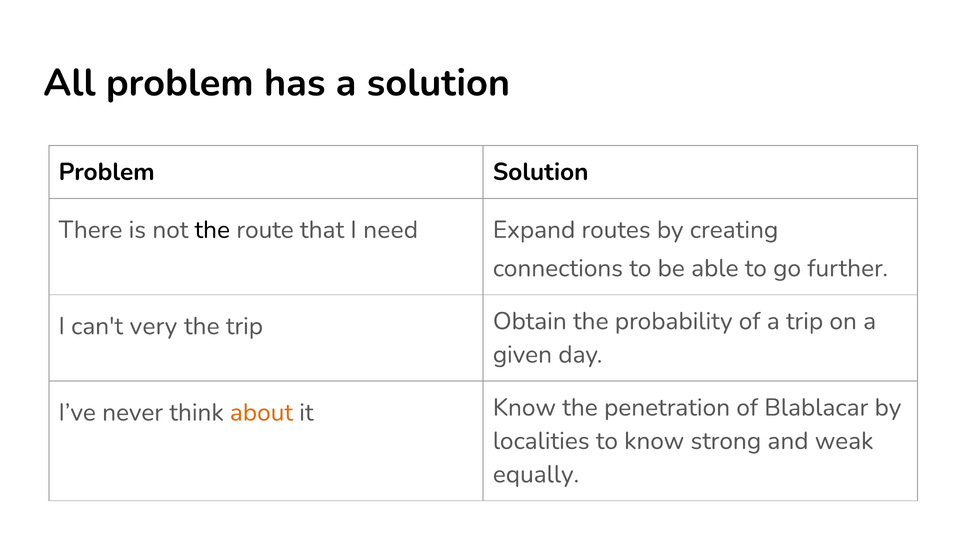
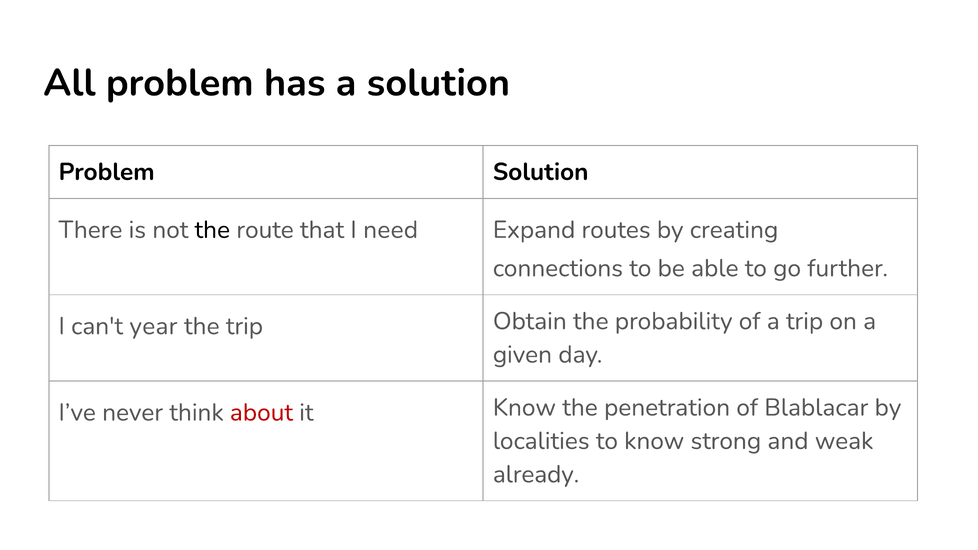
very: very -> year (153, 326)
about colour: orange -> red (261, 413)
equally: equally -> already (536, 474)
